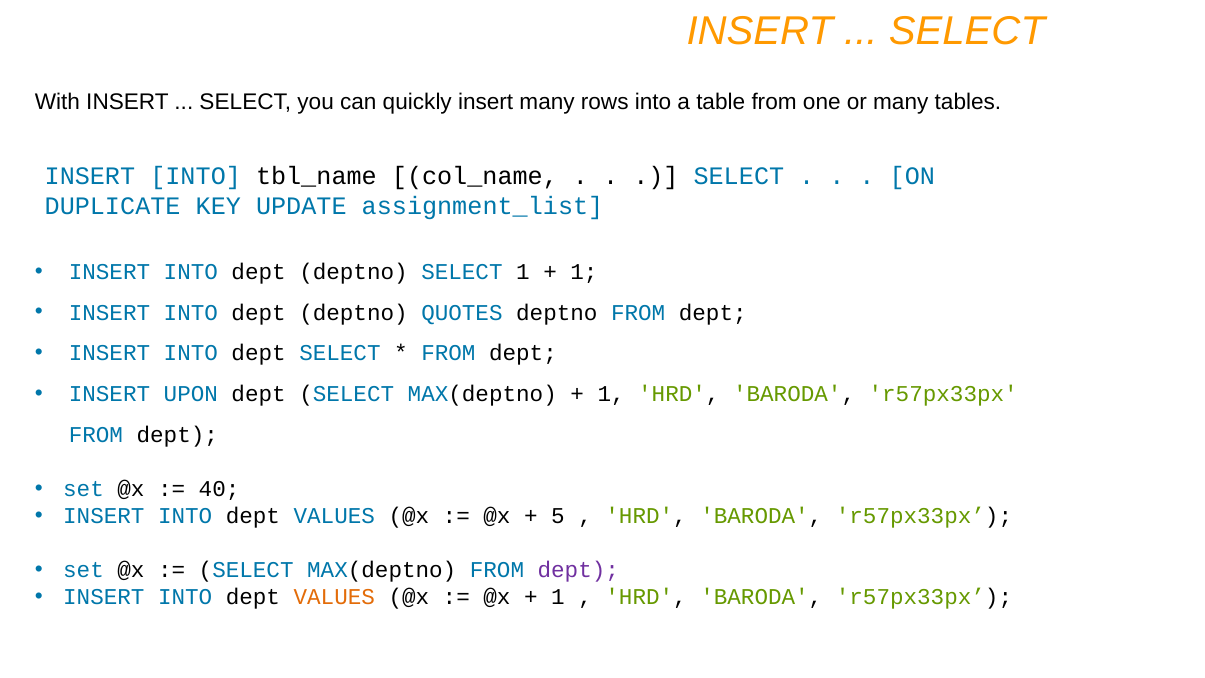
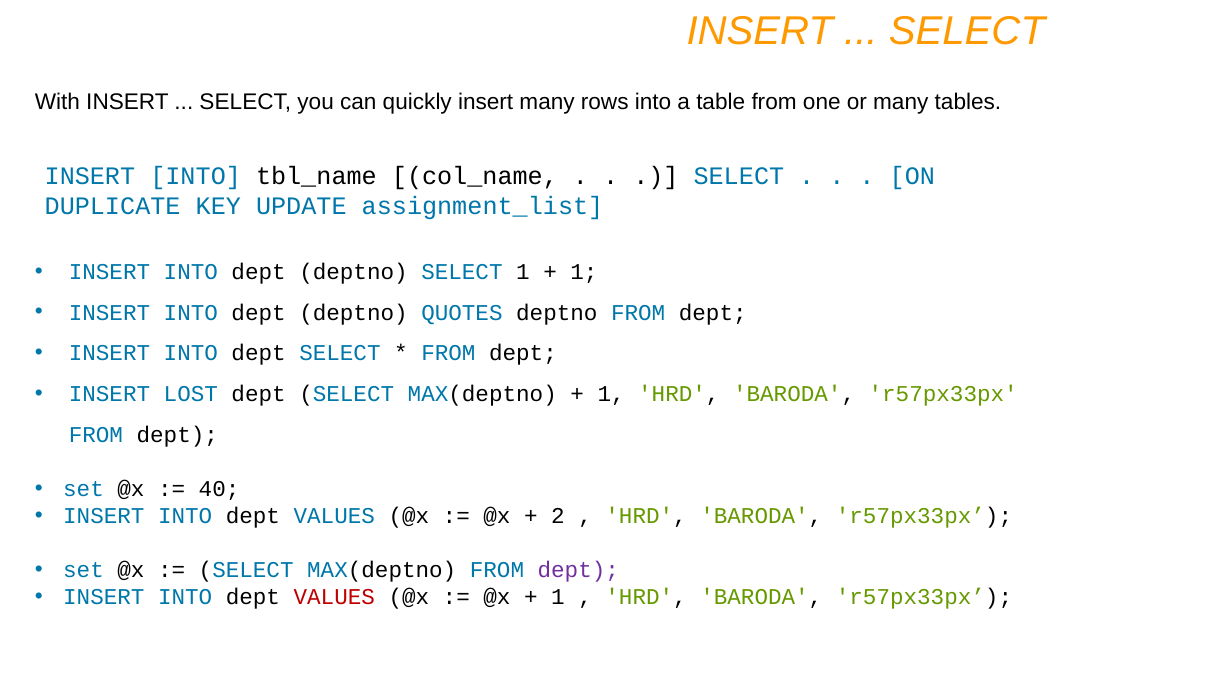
UPON: UPON -> LOST (191, 394)
5: 5 -> 2 (558, 516)
VALUES colour: orange -> red (334, 597)
